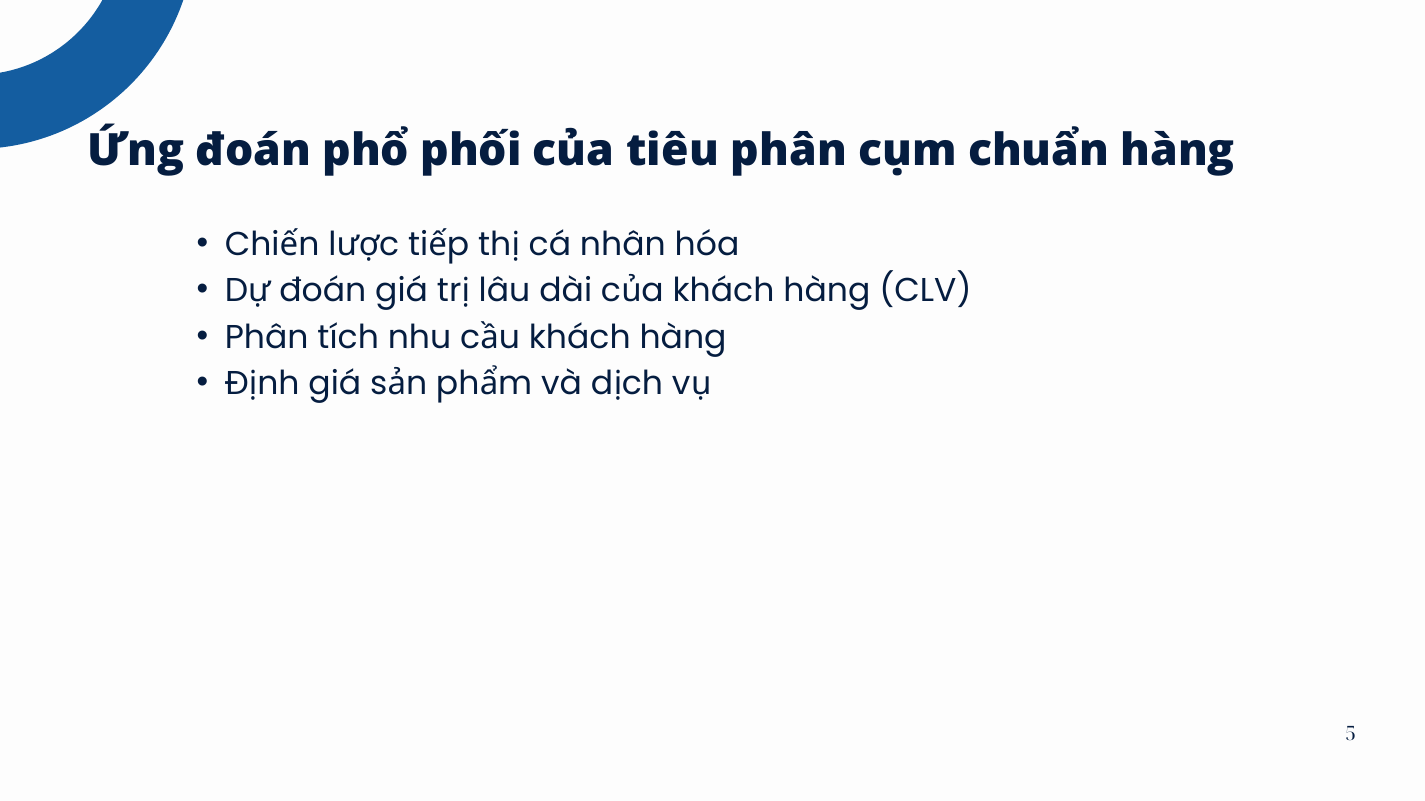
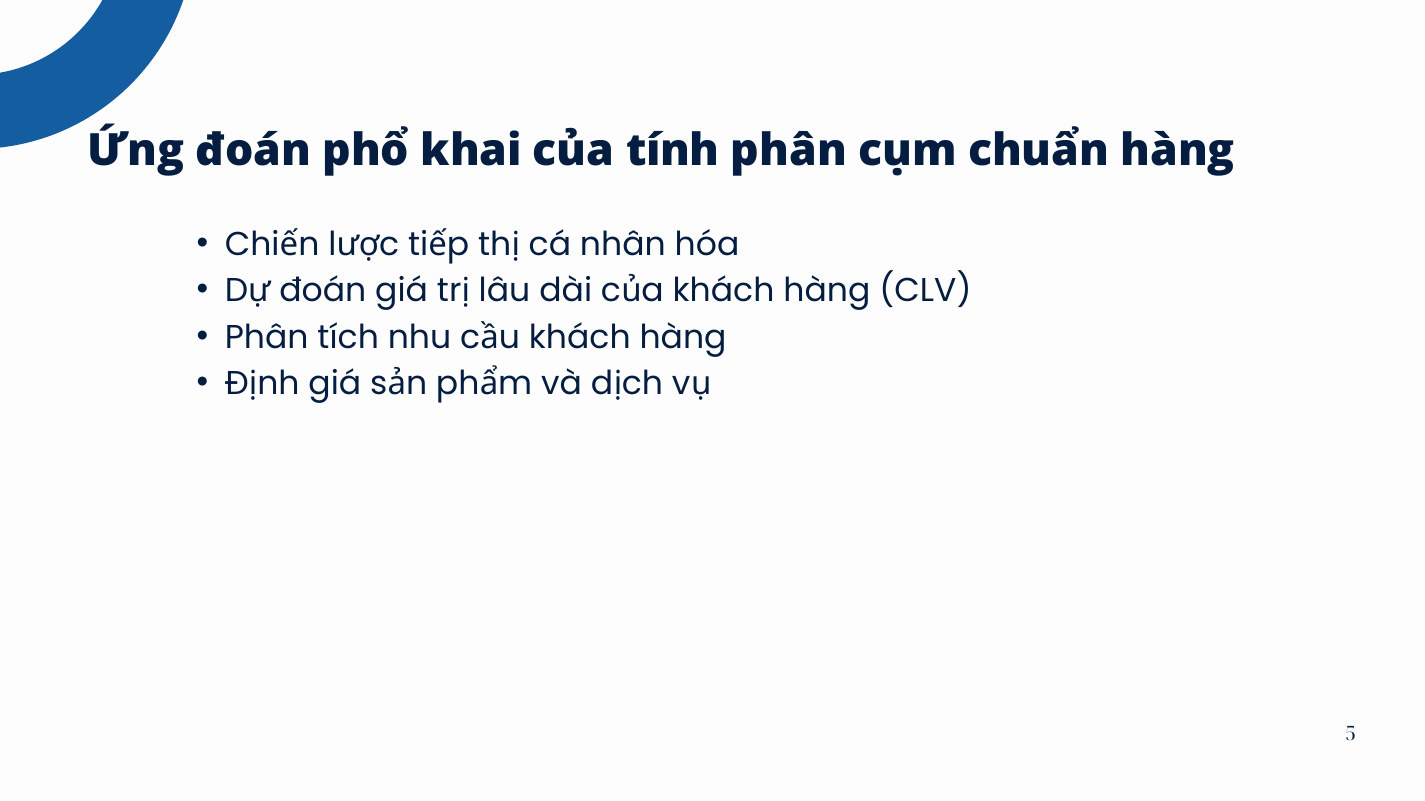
phối: phối -> khai (471, 151)
tiêu: tiêu -> tính (673, 151)
